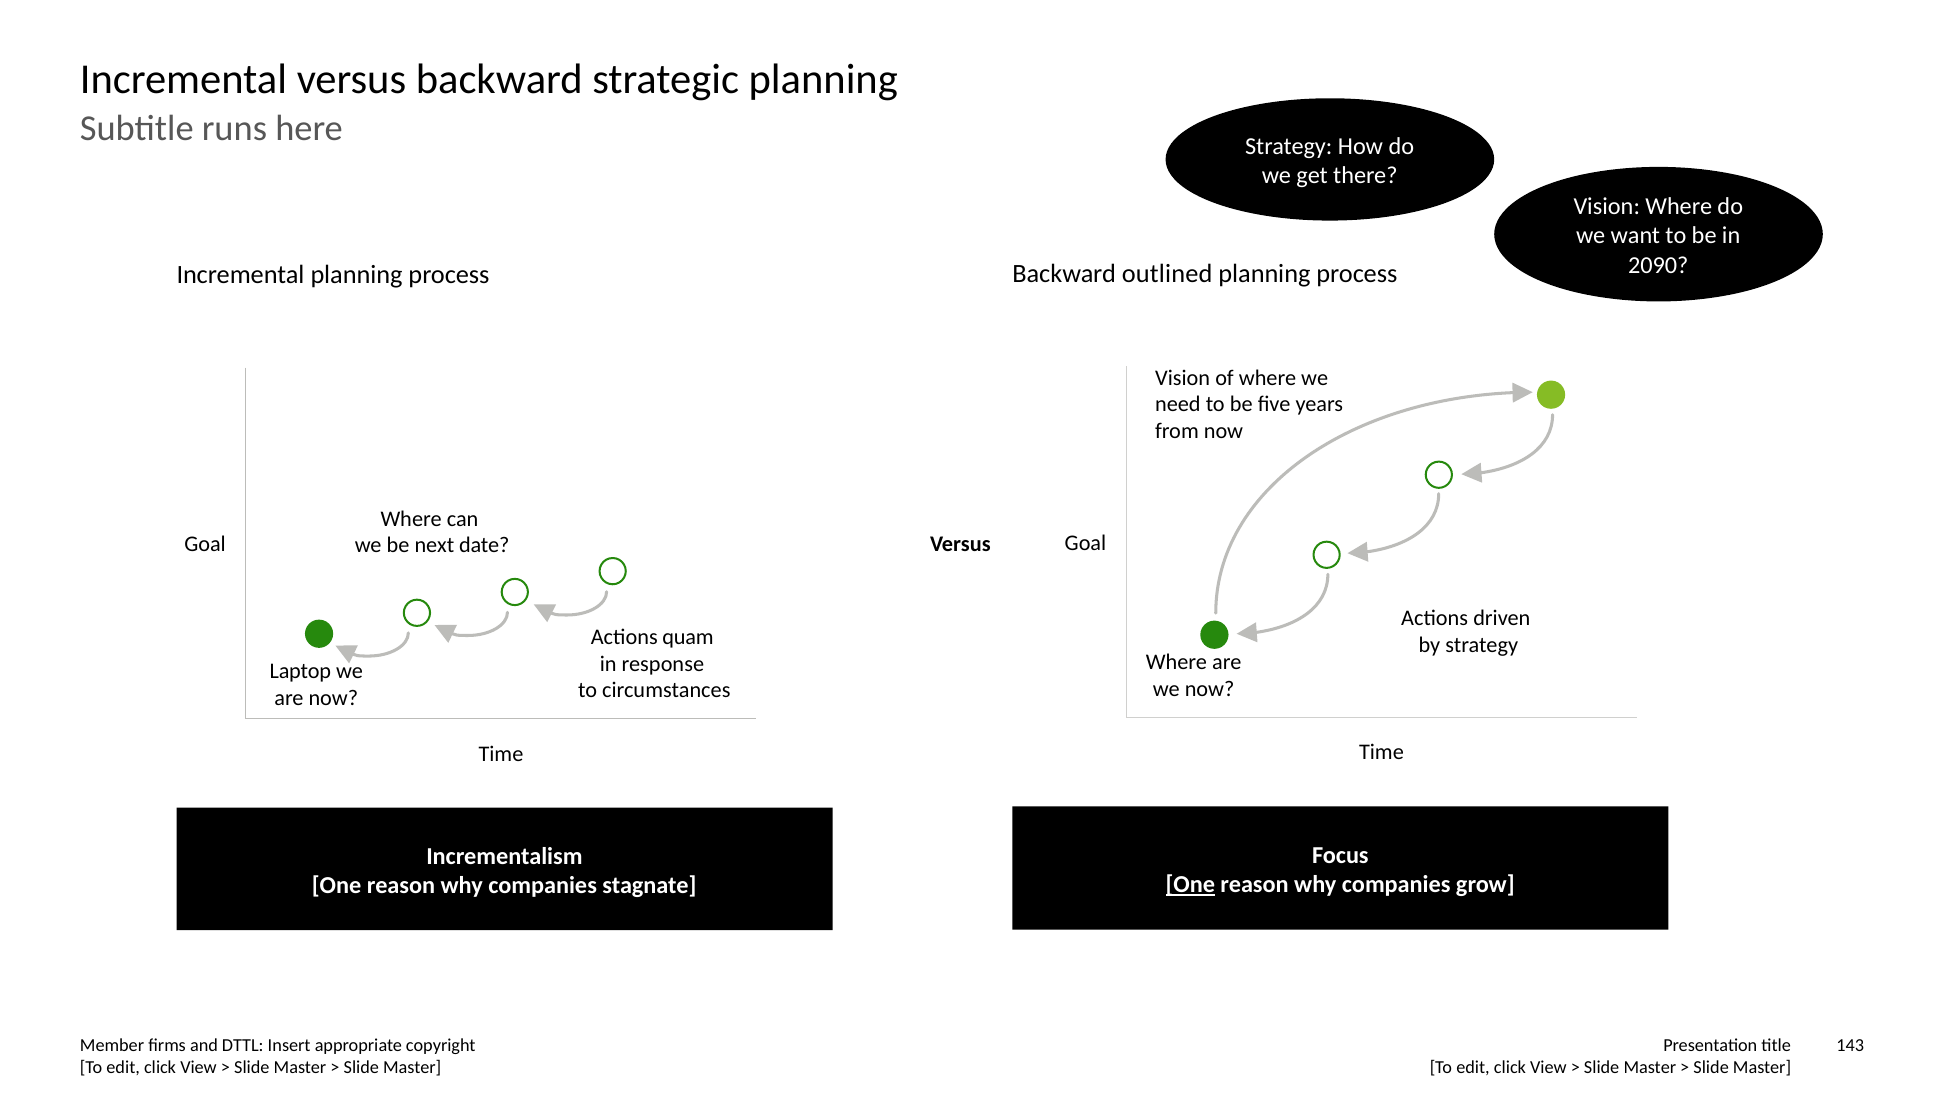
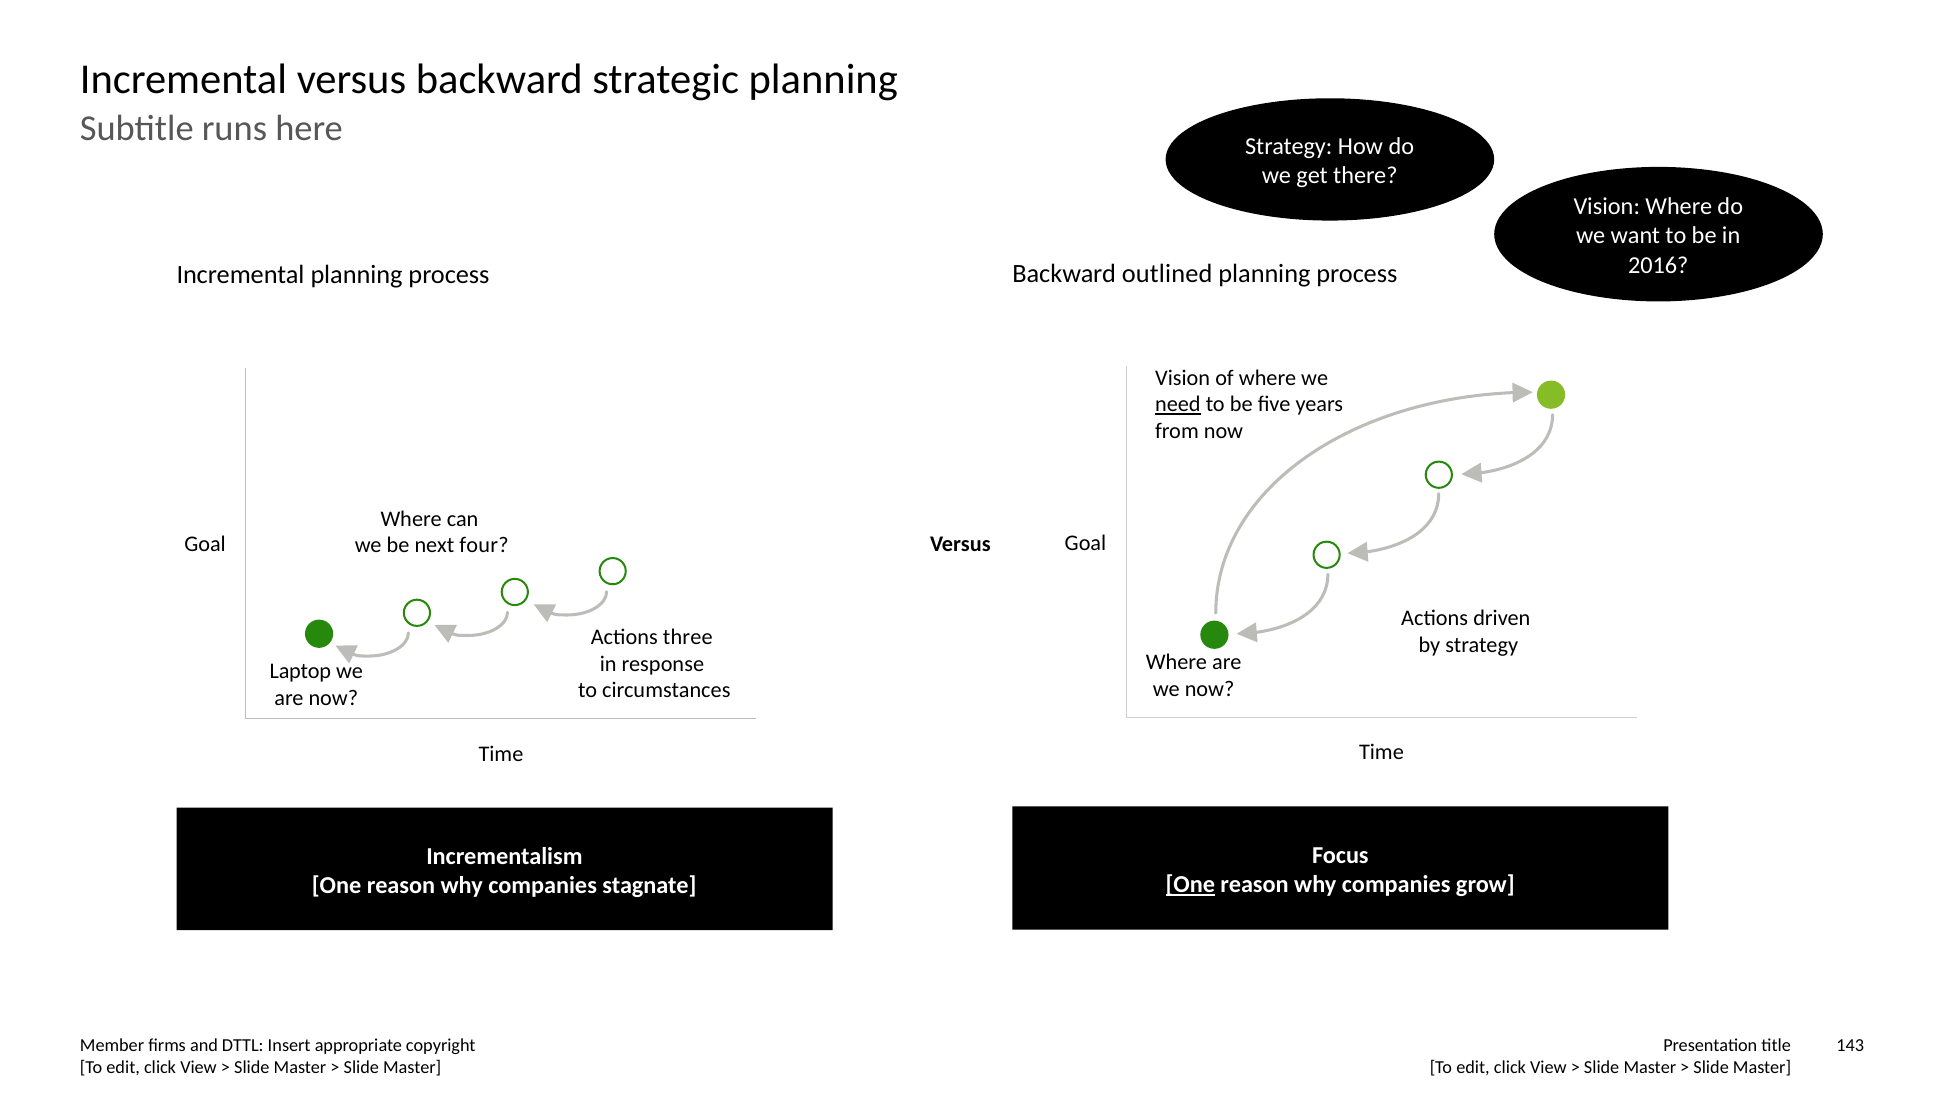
2090: 2090 -> 2016 (1658, 265)
need underline: none -> present (1178, 404)
date: date -> four (484, 545)
quam: quam -> three (688, 637)
